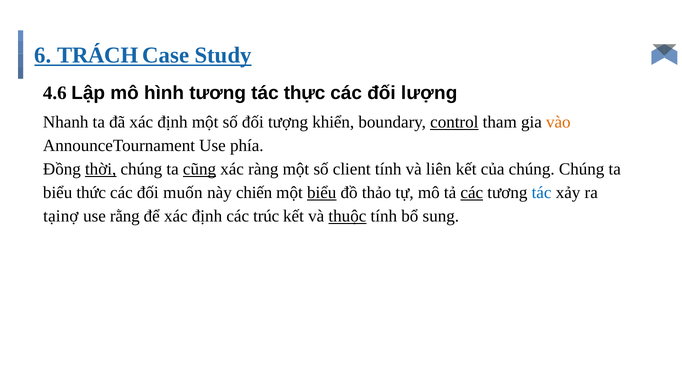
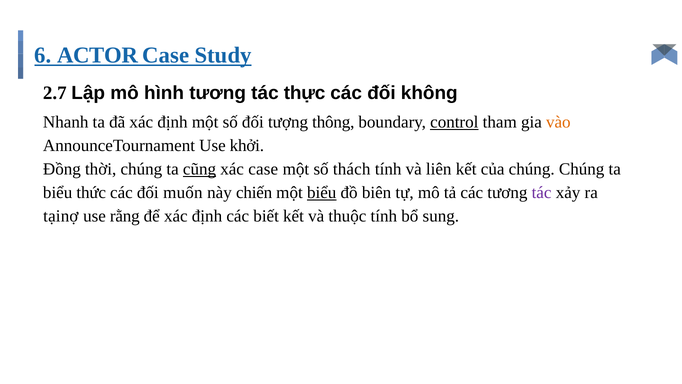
TRÁCH: TRÁCH -> ACTOR (98, 55)
4.6: 4.6 -> 2.7 (55, 93)
lượng: lượng -> không (429, 93)
khiển: khiển -> thông (333, 122)
phía: phía -> khởi (247, 145)
thời underline: present -> none (101, 169)
xác ràng: ràng -> case (263, 169)
client: client -> thách (352, 169)
thảo: thảo -> biên (377, 192)
các underline: present -> none (472, 192)
tác colour: blue -> purple (542, 192)
trúc: trúc -> biết (266, 216)
thuộc underline: present -> none (347, 216)
